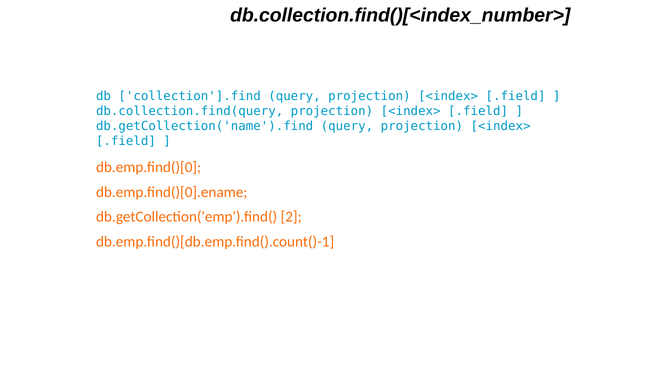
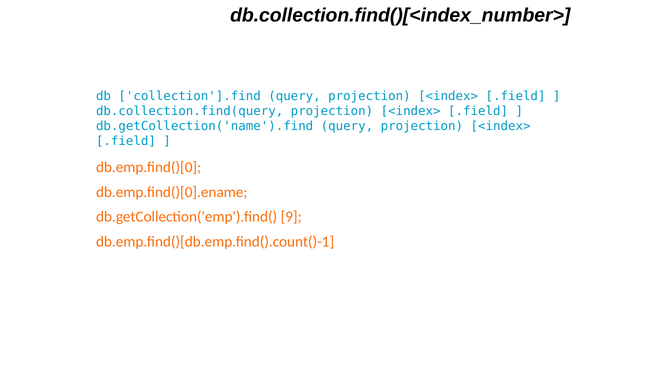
2: 2 -> 9 (291, 217)
